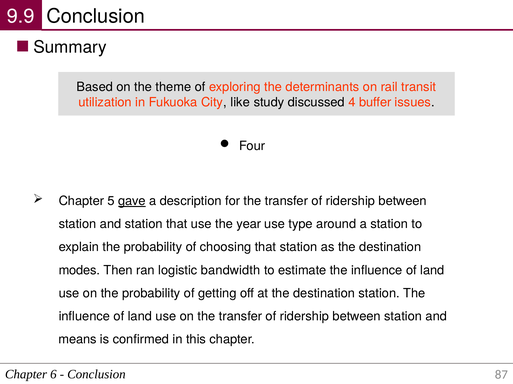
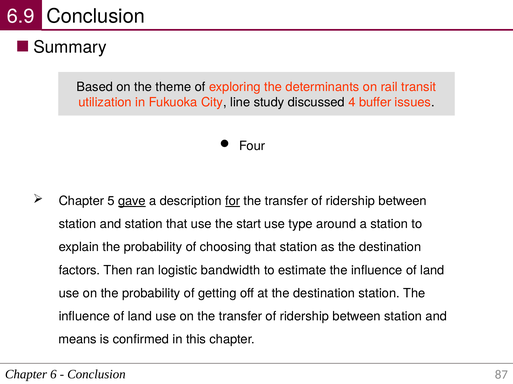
9.9: 9.9 -> 6.9 (21, 16)
like: like -> line (240, 103)
for underline: none -> present (233, 201)
year: year -> start (249, 224)
modes: modes -> factors (79, 271)
